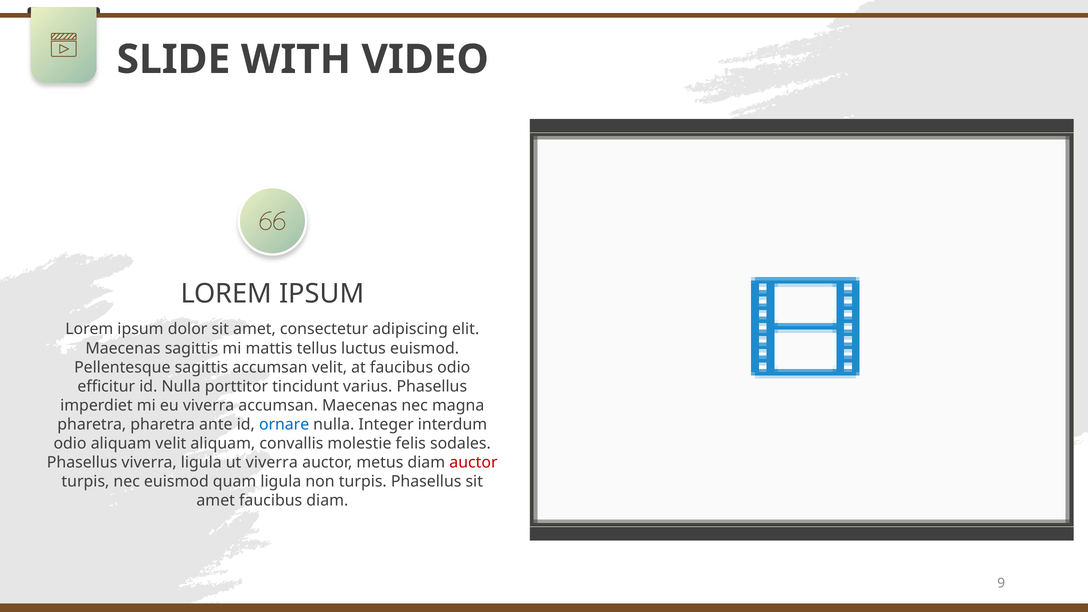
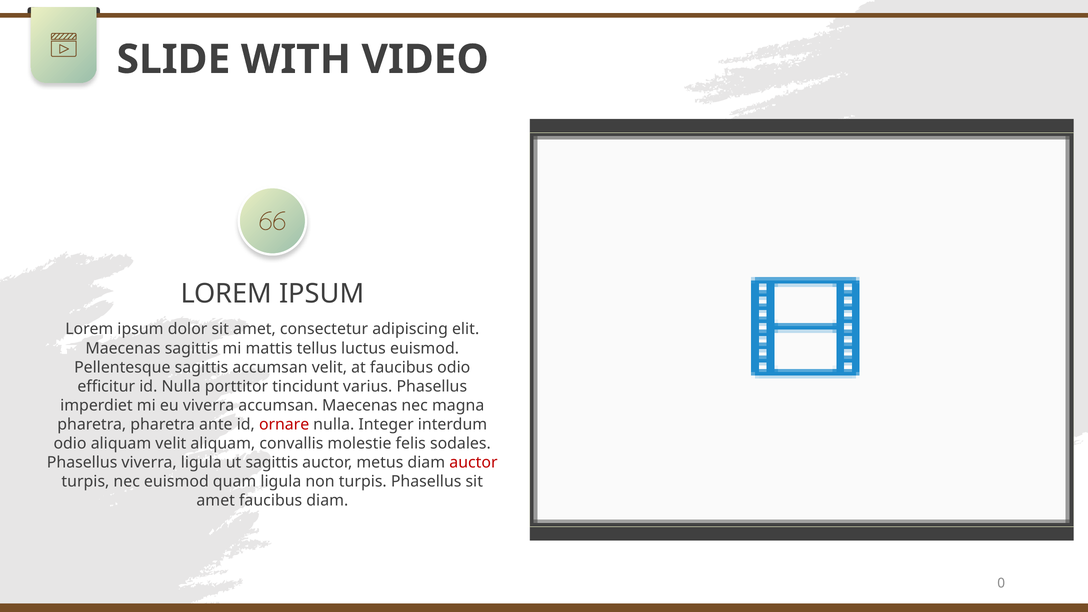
ornare colour: blue -> red (284, 424)
ut viverra: viverra -> sagittis (272, 463)
9: 9 -> 0 (1001, 583)
